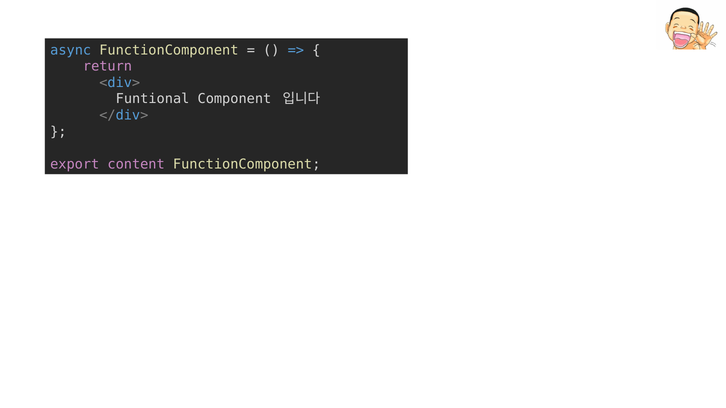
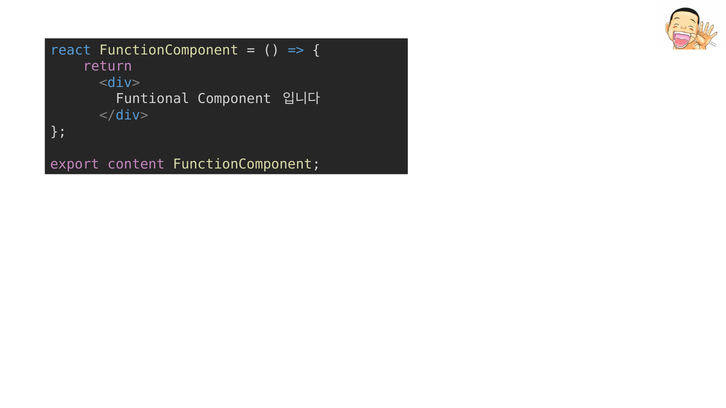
async: async -> react (71, 50)
